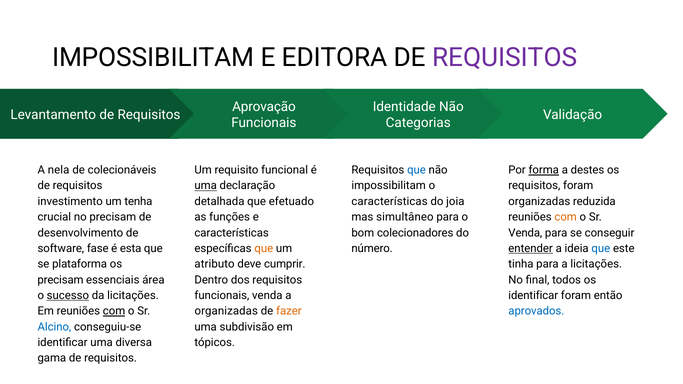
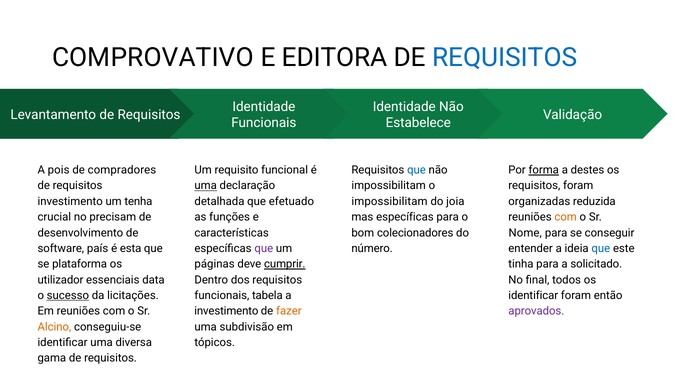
IMPOSSIBILITAM: IMPOSSIBILITAM -> COMPROVATIVO (153, 57)
REQUISITOS colour: purple -> blue (505, 57)
Aprovação: Aprovação -> Identidade (264, 107)
Categorias: Categorias -> Estabelece (418, 123)
nela: nela -> pois (59, 170)
colecionáveis: colecionáveis -> compradores (122, 170)
características: características -> impossibilitam (390, 202)
mas simultâneo: simultâneo -> específicas (405, 217)
Venda: Venda -> Nome (525, 233)
fase: fase -> país (98, 249)
que colour: orange -> purple (264, 249)
entender underline: present -> none (531, 249)
atributo: atributo -> páginas (215, 264)
cumprir underline: none -> present (285, 264)
a licitações: licitações -> solicitado (596, 264)
precisam: precisam -> utilizador (60, 280)
área: área -> data (153, 280)
funcionais venda: venda -> tabela (267, 296)
com underline: present -> none (114, 311)
organizadas: organizadas -> investimento (226, 311)
aprovados colour: blue -> purple (536, 311)
Alcino colour: blue -> orange (54, 327)
